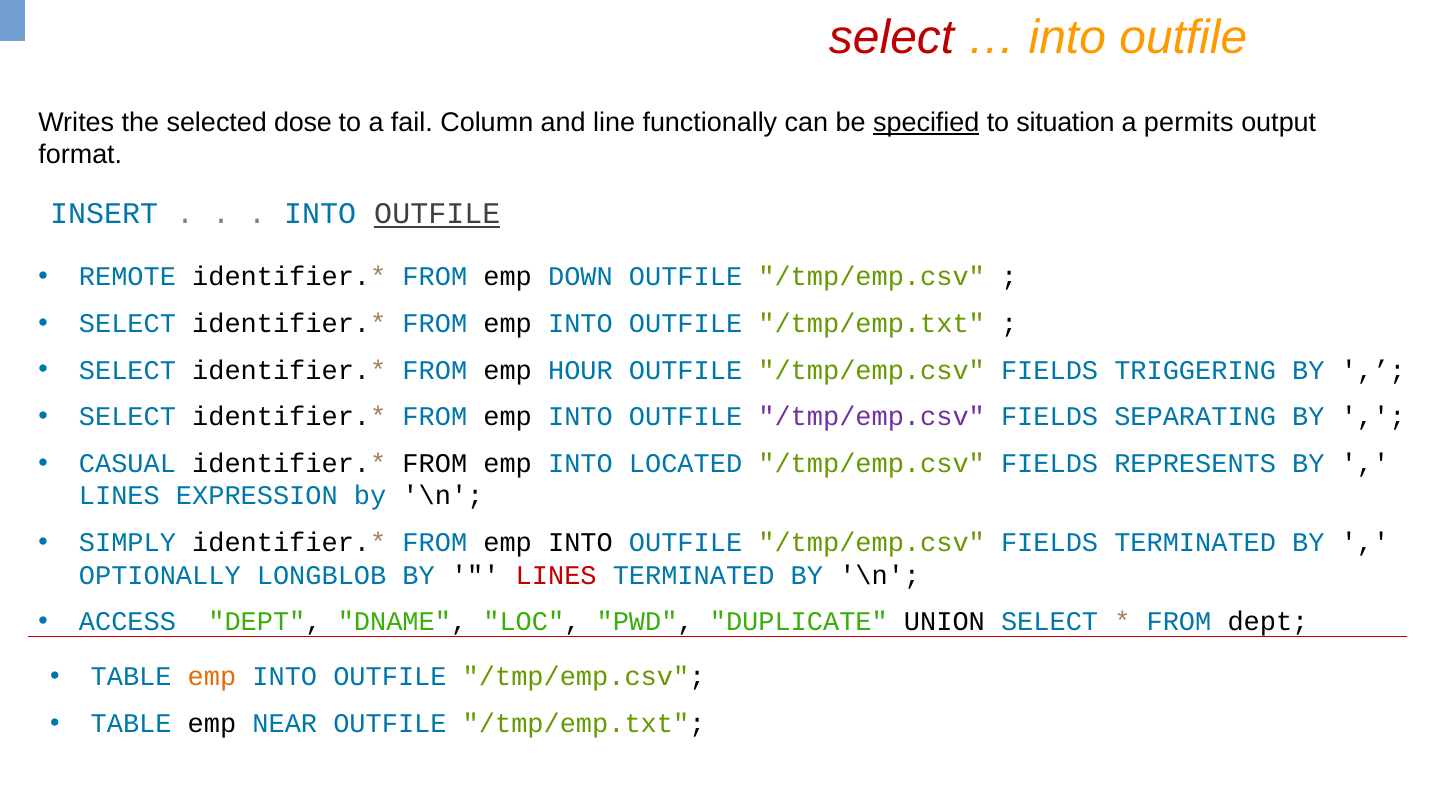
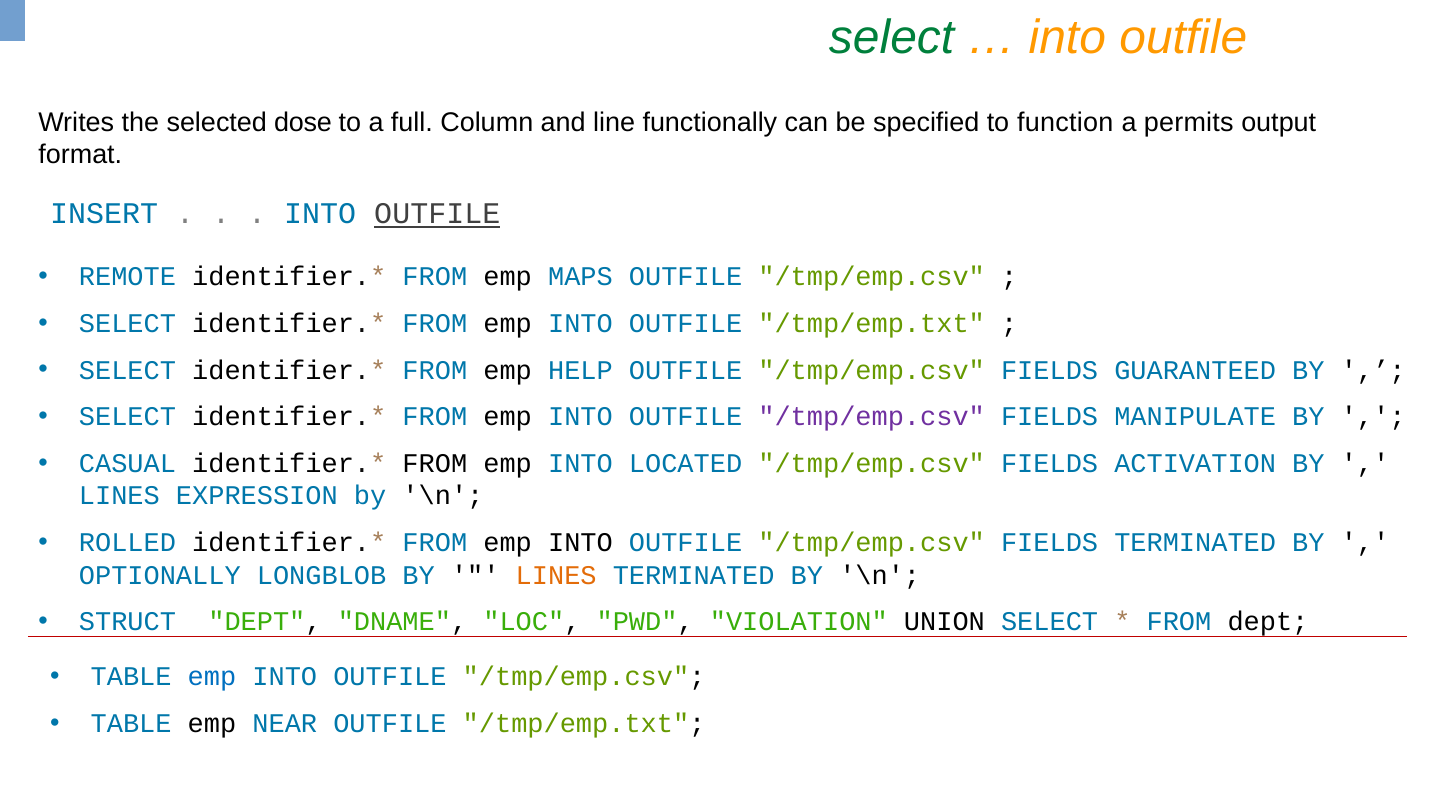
select colour: red -> green (892, 37)
fail: fail -> full (412, 122)
specified underline: present -> none (926, 122)
situation: situation -> function (1065, 122)
DOWN: DOWN -> MAPS (580, 277)
HOUR: HOUR -> HELP (580, 370)
TRIGGERING: TRIGGERING -> GUARANTEED (1195, 370)
SEPARATING: SEPARATING -> MANIPULATE (1195, 417)
REPRESENTS: REPRESENTS -> ACTIVATION (1195, 464)
SIMPLY: SIMPLY -> ROLLED (127, 543)
LINES colour: red -> orange (556, 575)
ACCESS: ACCESS -> STRUCT (127, 622)
DUPLICATE: DUPLICATE -> VIOLATION (799, 622)
emp colour: orange -> blue (212, 677)
